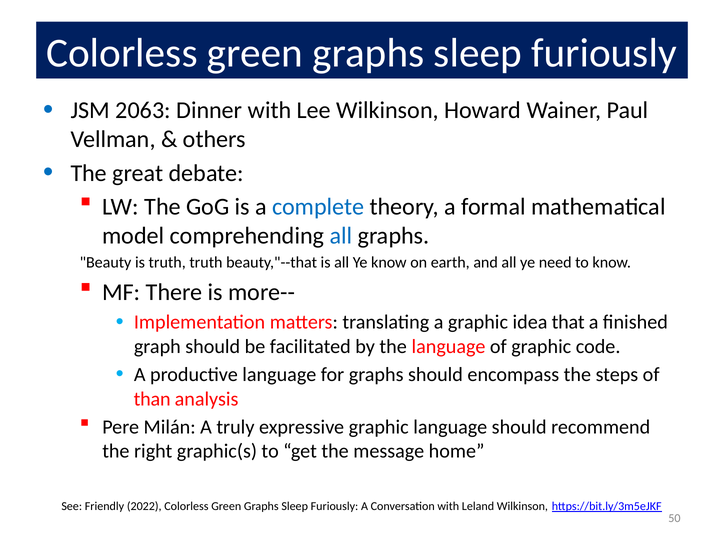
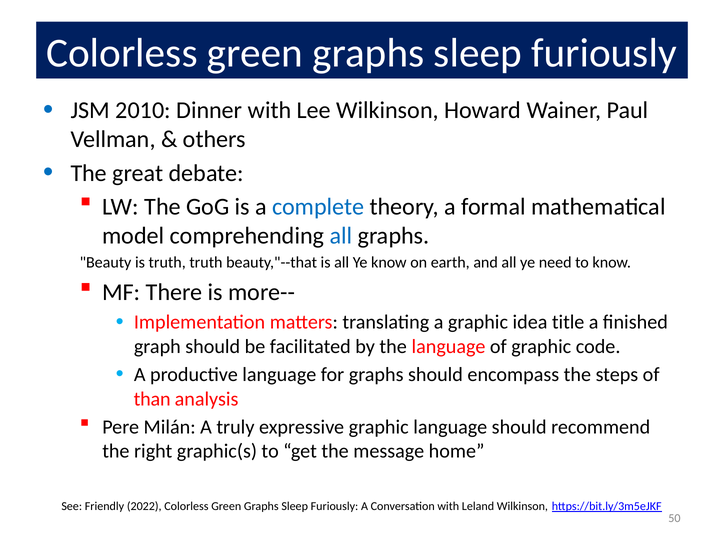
2063: 2063 -> 2010 (143, 110)
that: that -> title (568, 322)
